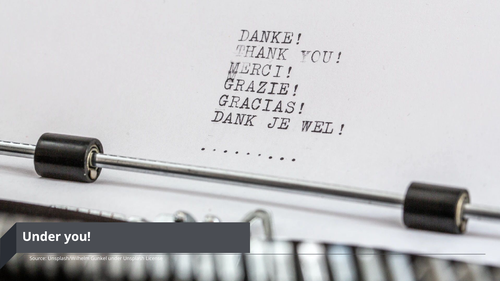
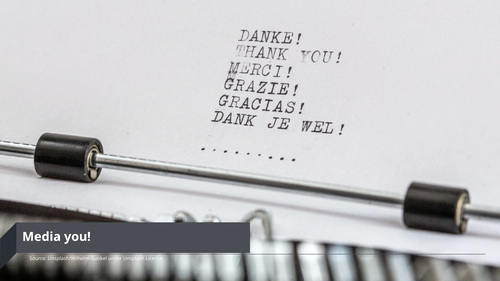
Under: Under -> Media (42, 237)
